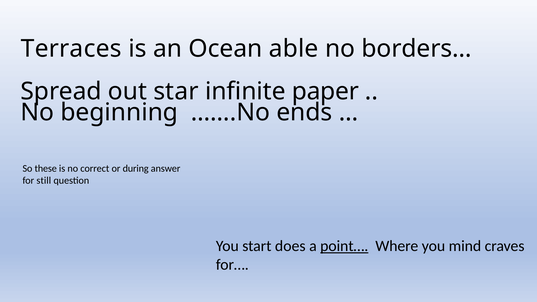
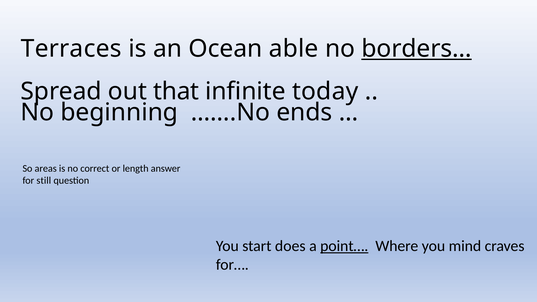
borders… underline: none -> present (417, 49)
star: star -> that (176, 91)
paper: paper -> today (325, 91)
these: these -> areas (46, 169)
during: during -> length (136, 169)
